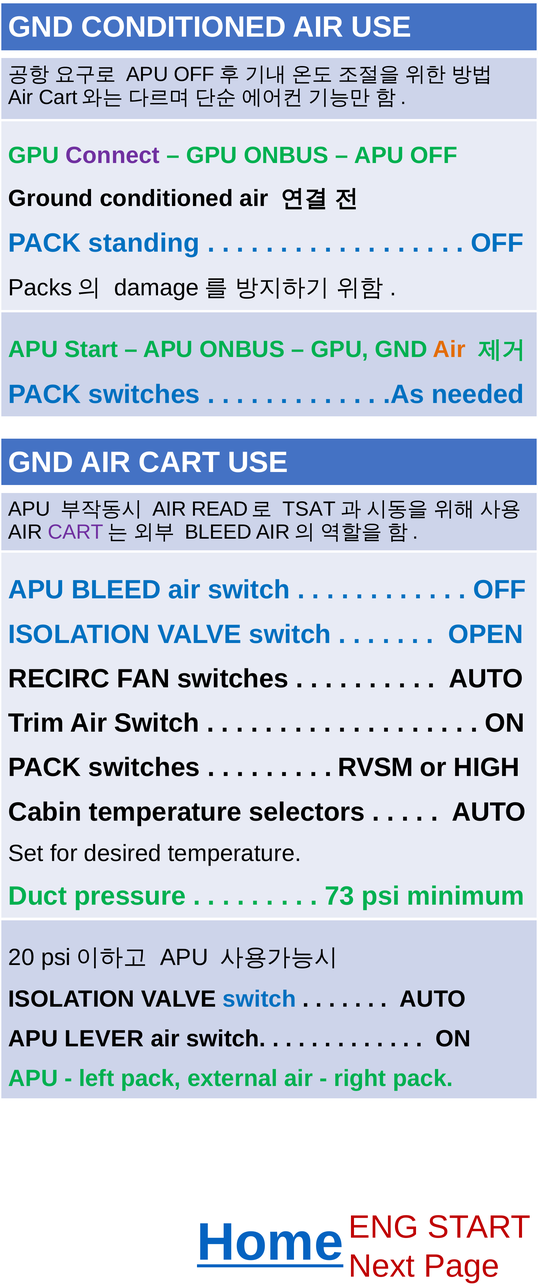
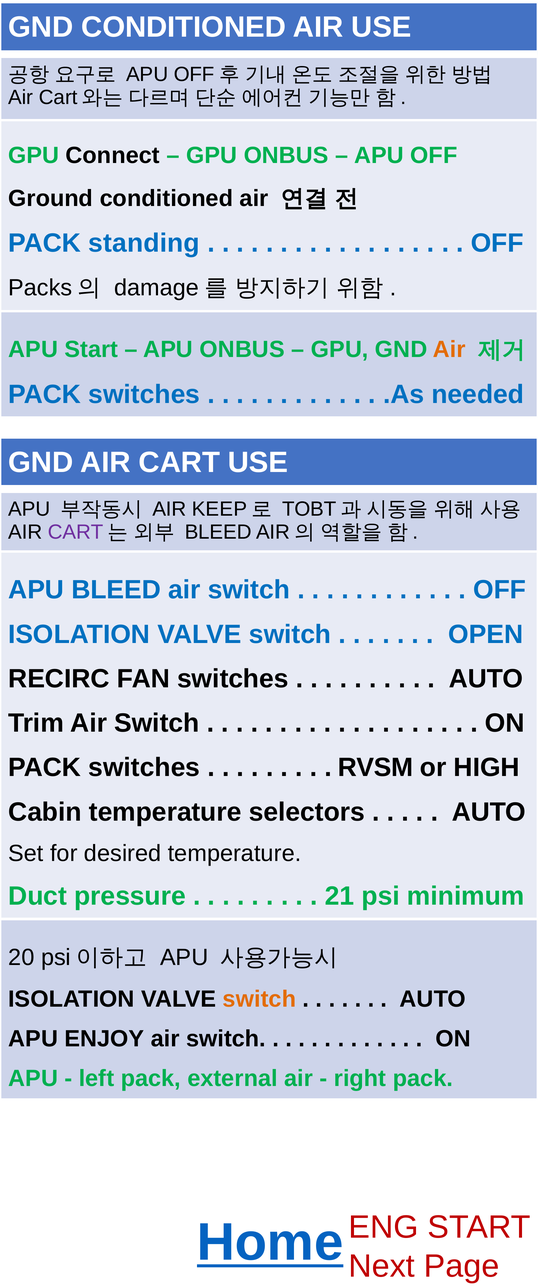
Connect colour: purple -> black (113, 155)
READ: READ -> KEEP (219, 509)
TSAT: TSAT -> TOBT (309, 509)
73: 73 -> 21 (340, 896)
switch colour: blue -> orange (259, 999)
LEVER: LEVER -> ENJOY (104, 1038)
